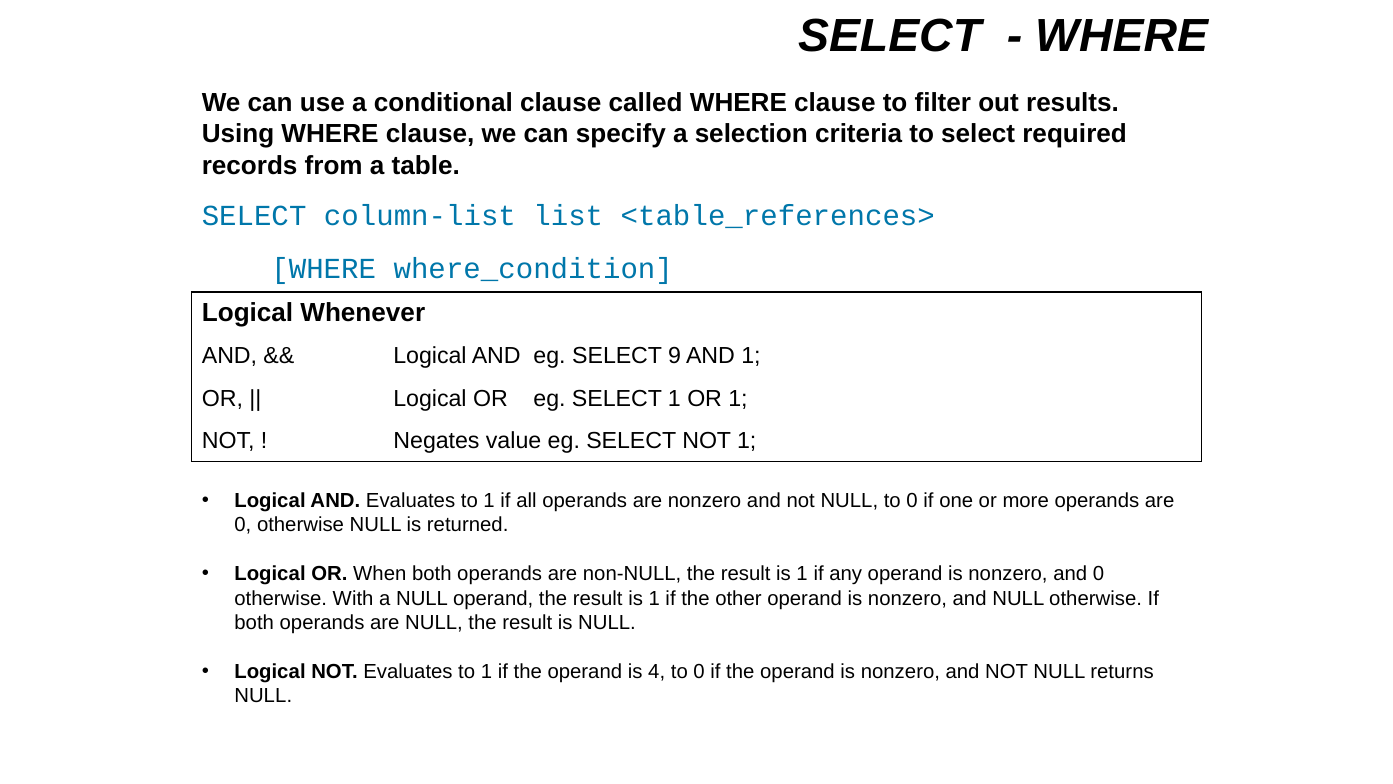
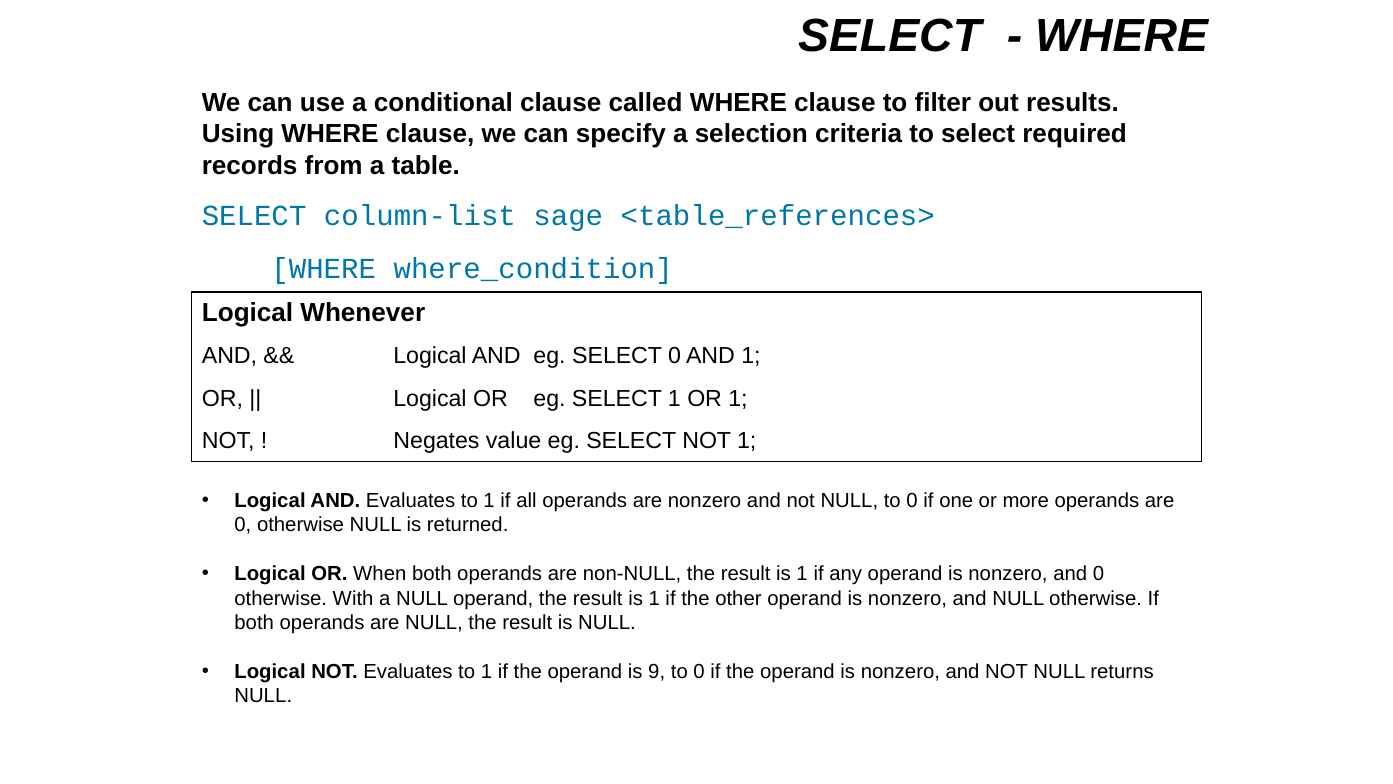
list: list -> sage (568, 216)
SELECT 9: 9 -> 0 (675, 356)
4: 4 -> 9 (657, 671)
